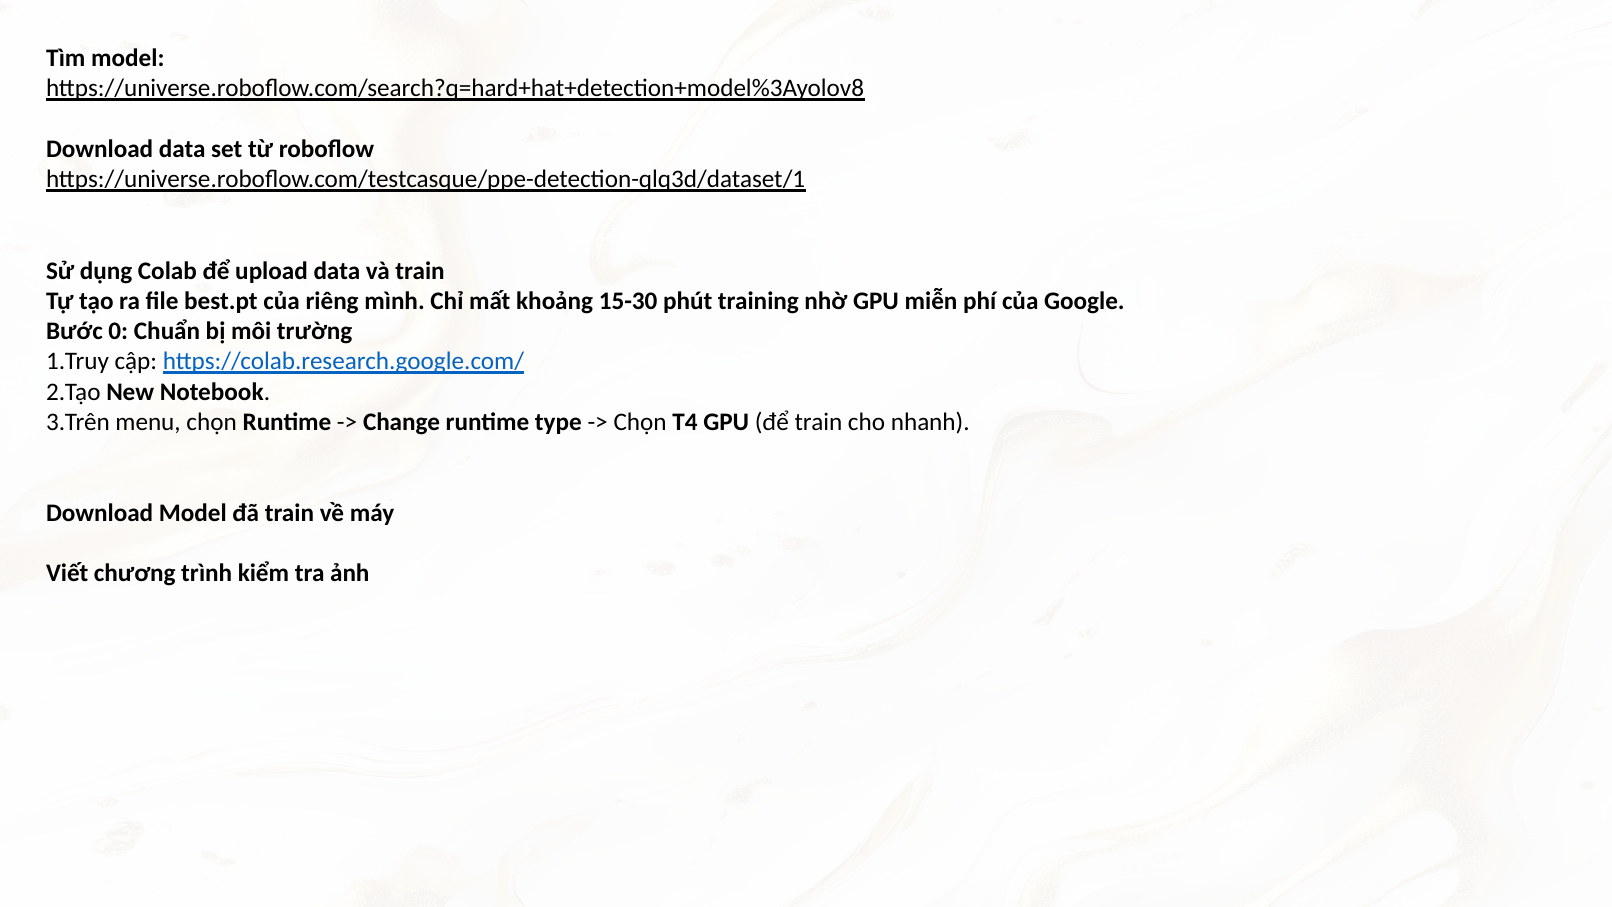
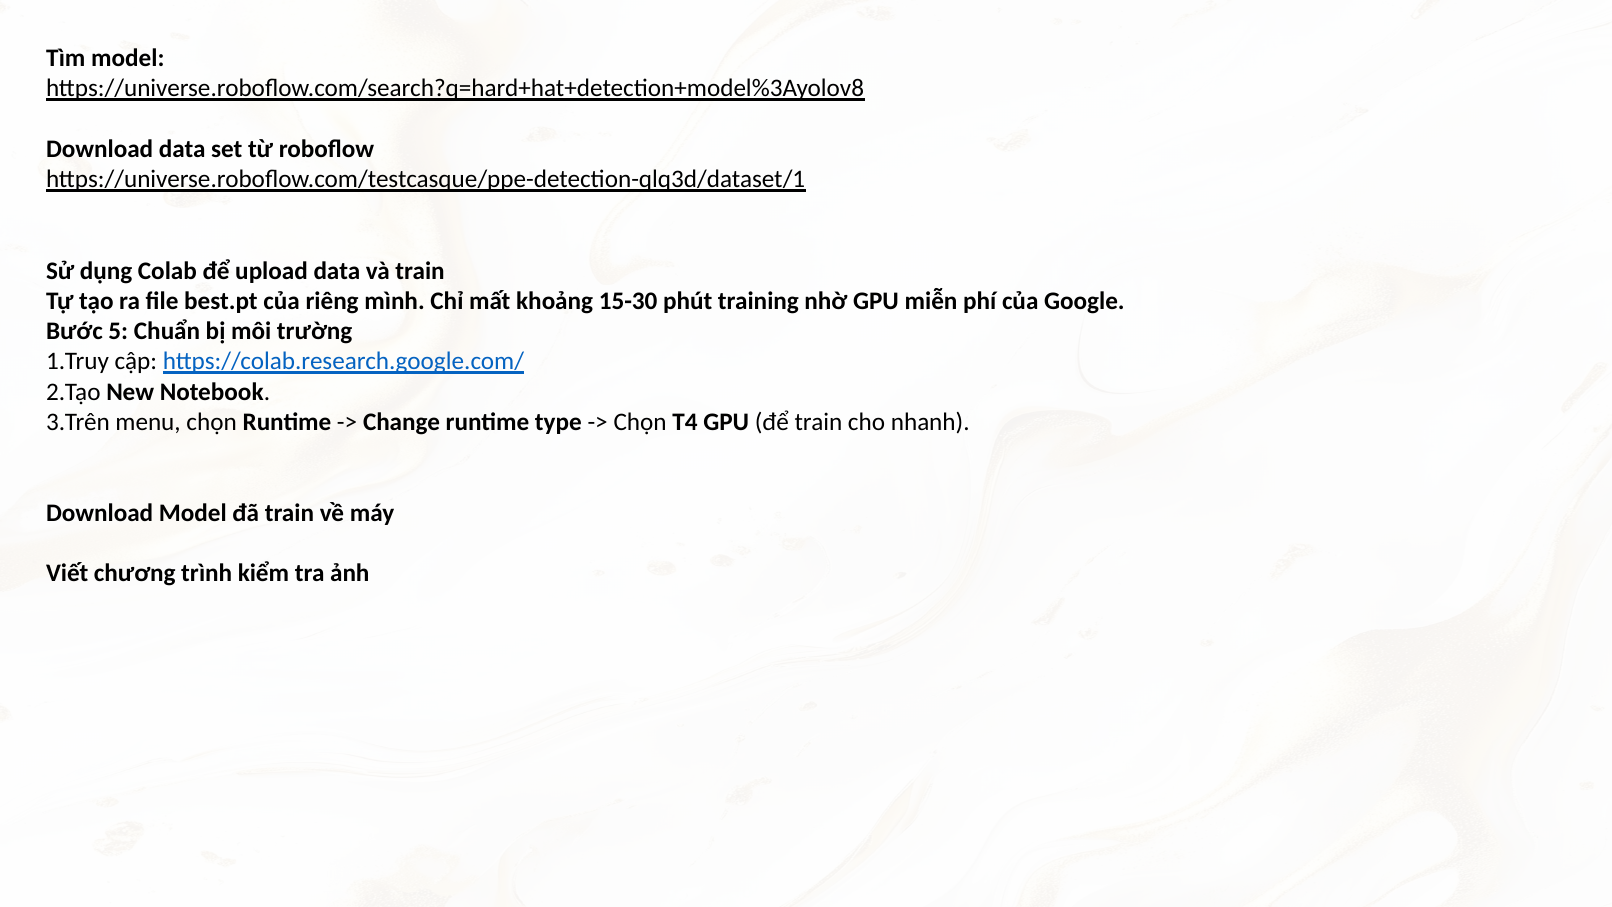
0: 0 -> 5 (118, 331)
